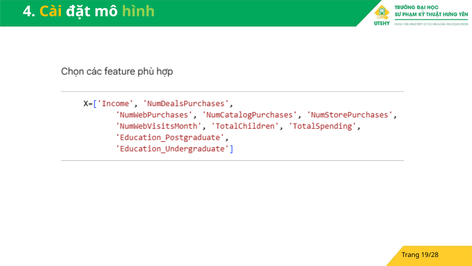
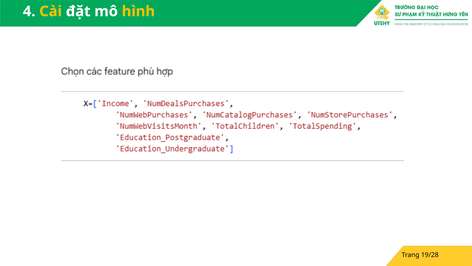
hình colour: light green -> yellow (138, 11)
